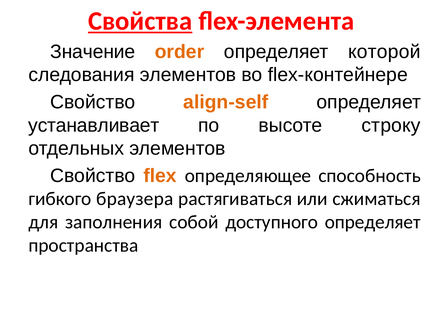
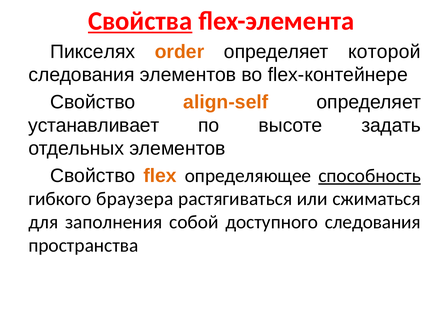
Значение: Значение -> Пикселях (93, 52)
строку: строку -> задать (391, 125)
способность underline: none -> present (370, 176)
доступного определяет: определяет -> следования (373, 222)
